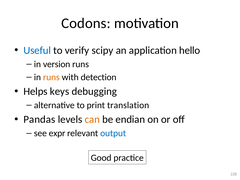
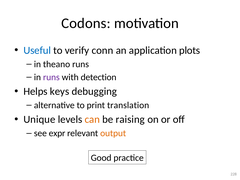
scipy: scipy -> conn (102, 50)
hello: hello -> plots (190, 50)
version: version -> theano (57, 64)
runs colour: orange -> purple (51, 77)
Pandas: Pandas -> Unique (39, 119)
endian: endian -> raising (130, 119)
output colour: blue -> orange (113, 133)
